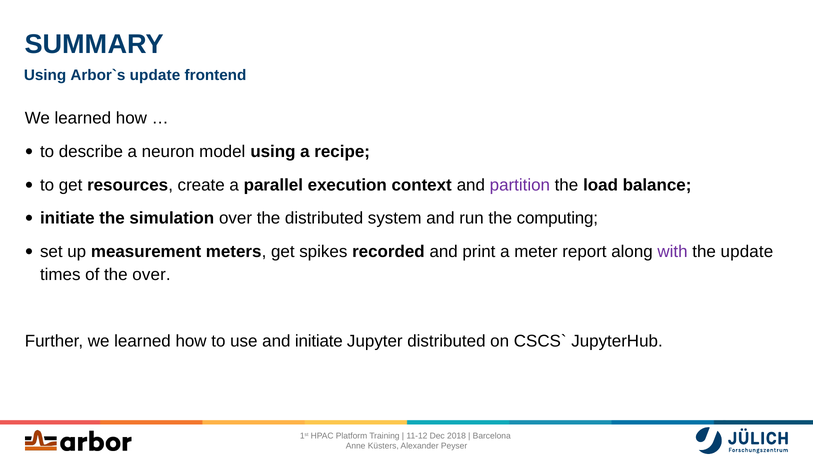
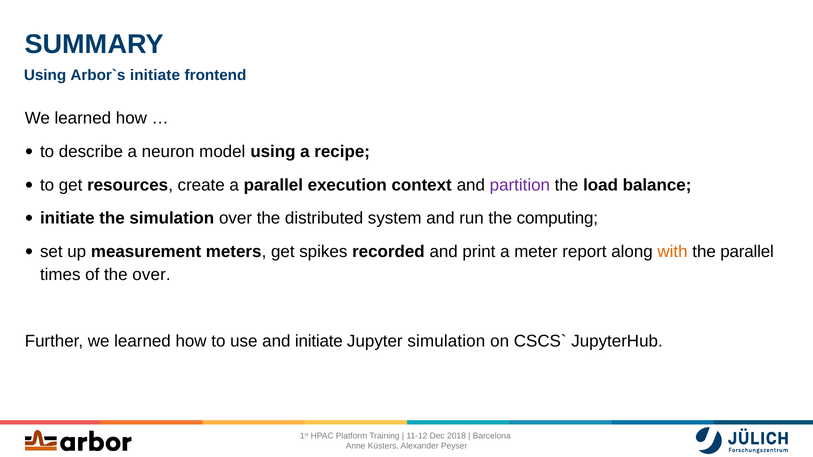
update: update -> initiate (155, 75)
with colour: purple -> orange (673, 252)
the update: update -> parallel (747, 252)
Jupyter distributed: distributed -> simulation (446, 342)
